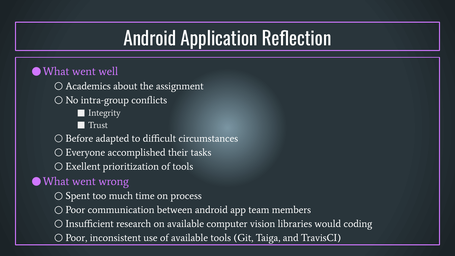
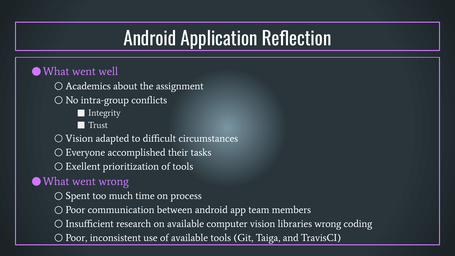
Before: Before -> Vision (79, 138)
libraries would: would -> wrong (328, 224)
